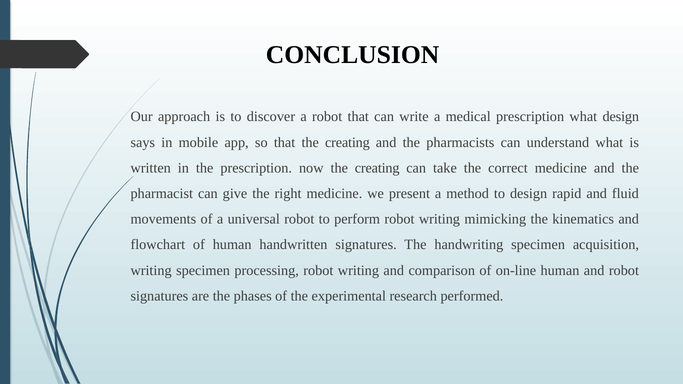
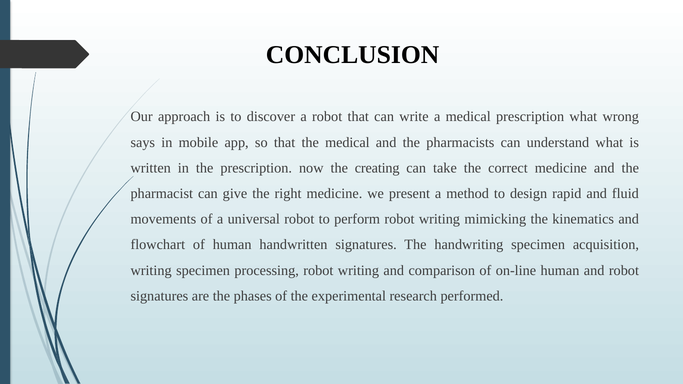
what design: design -> wrong (621, 117)
that the creating: creating -> medical (347, 142)
